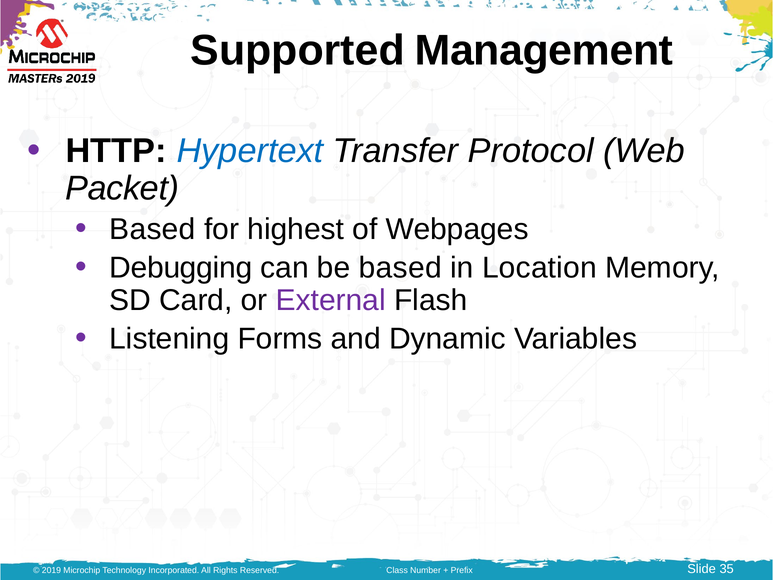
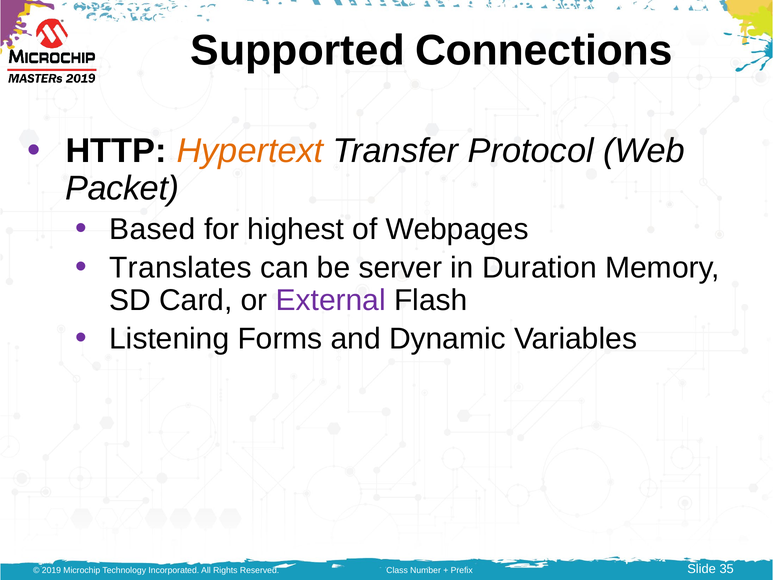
Management: Management -> Connections (544, 51)
Hypertext colour: blue -> orange (250, 151)
Debugging: Debugging -> Translates (181, 268)
be based: based -> server (400, 268)
Location: Location -> Duration (539, 268)
